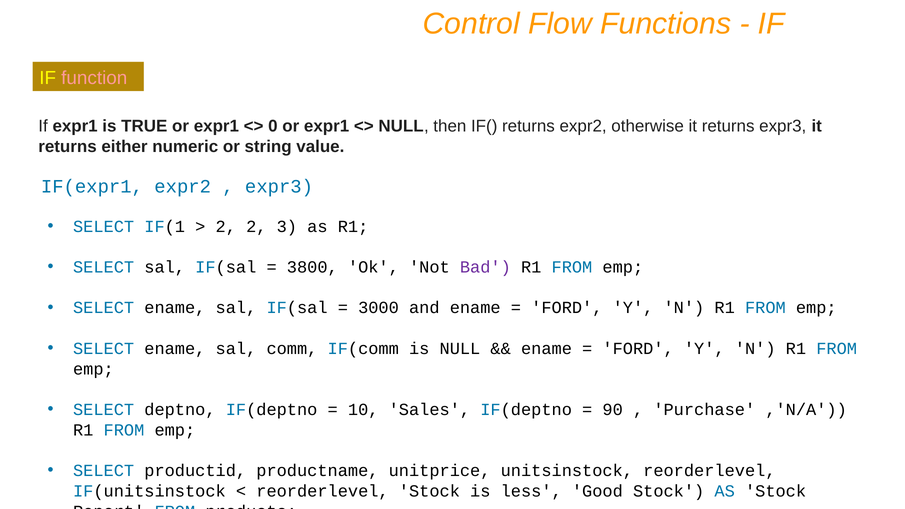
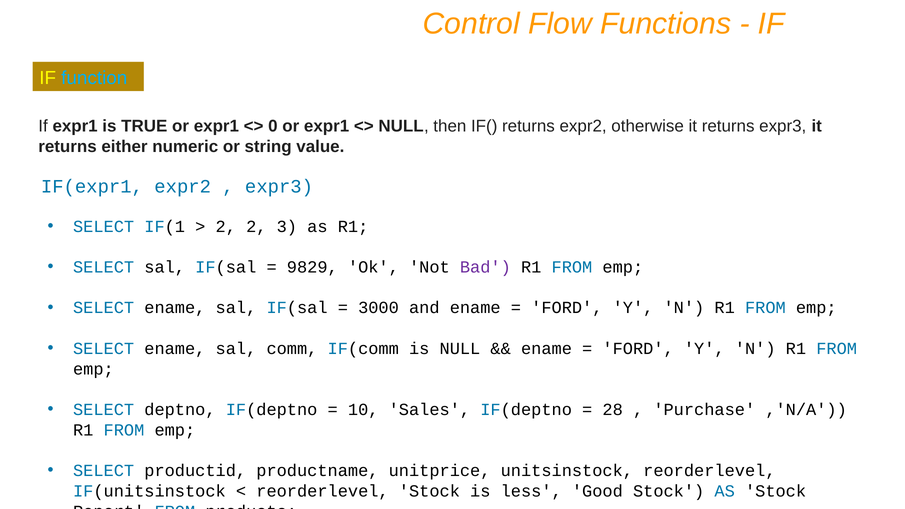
function colour: pink -> light blue (94, 78)
3800: 3800 -> 9829 (312, 267)
90: 90 -> 28 (613, 410)
